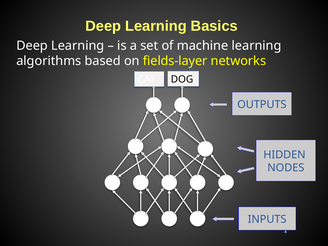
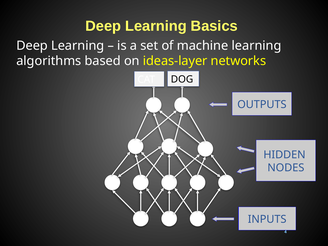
fields-layer: fields-layer -> ideas-layer (175, 61)
